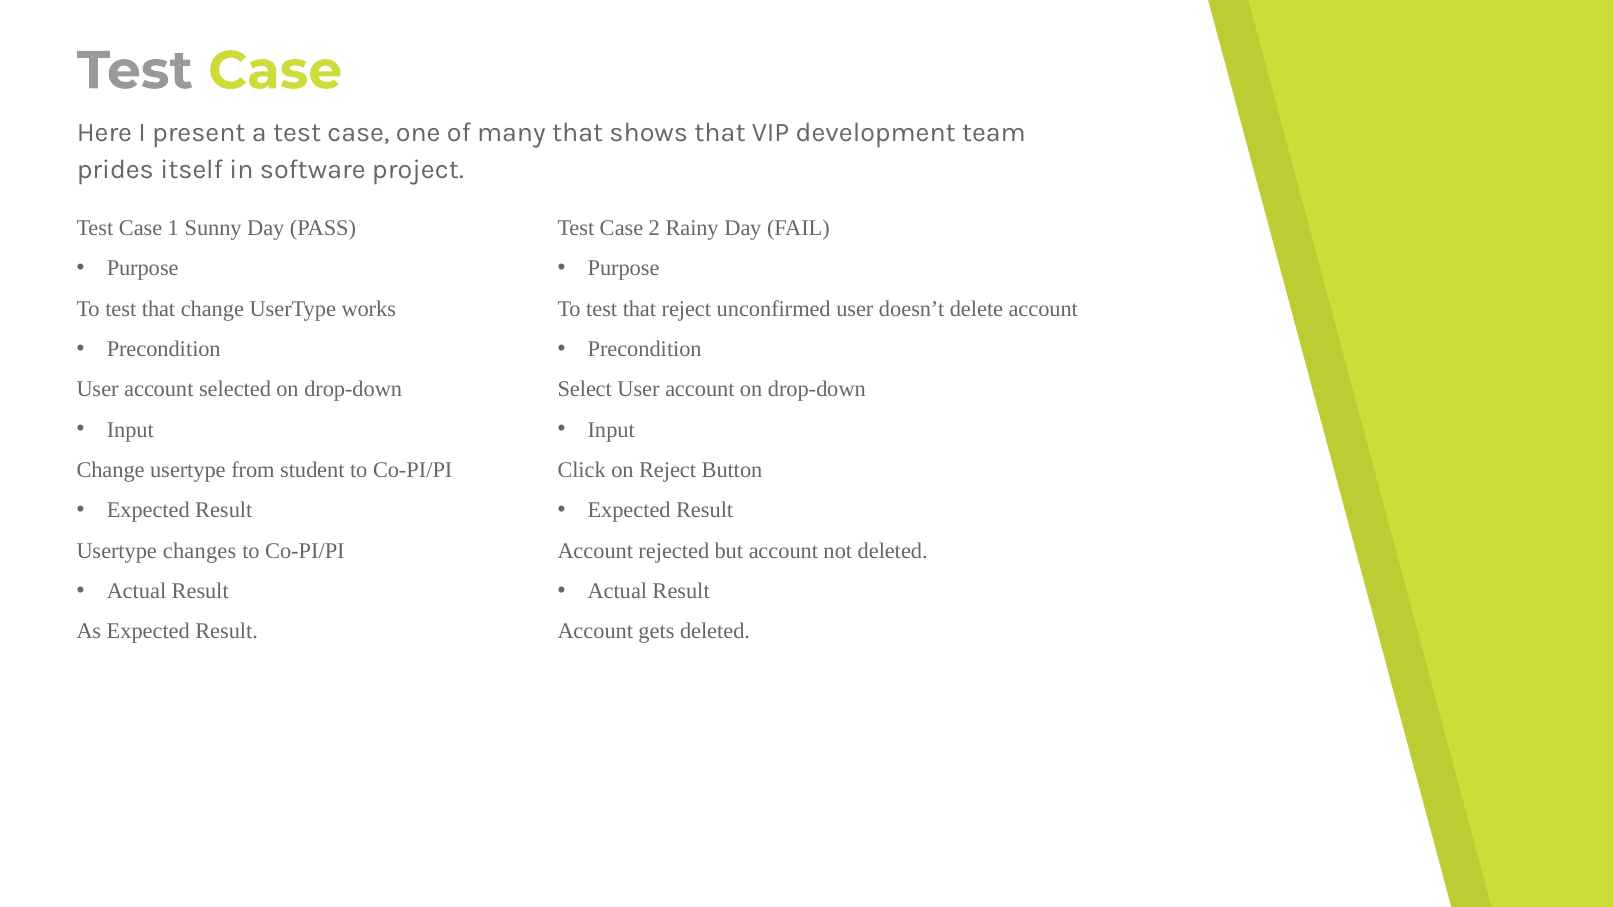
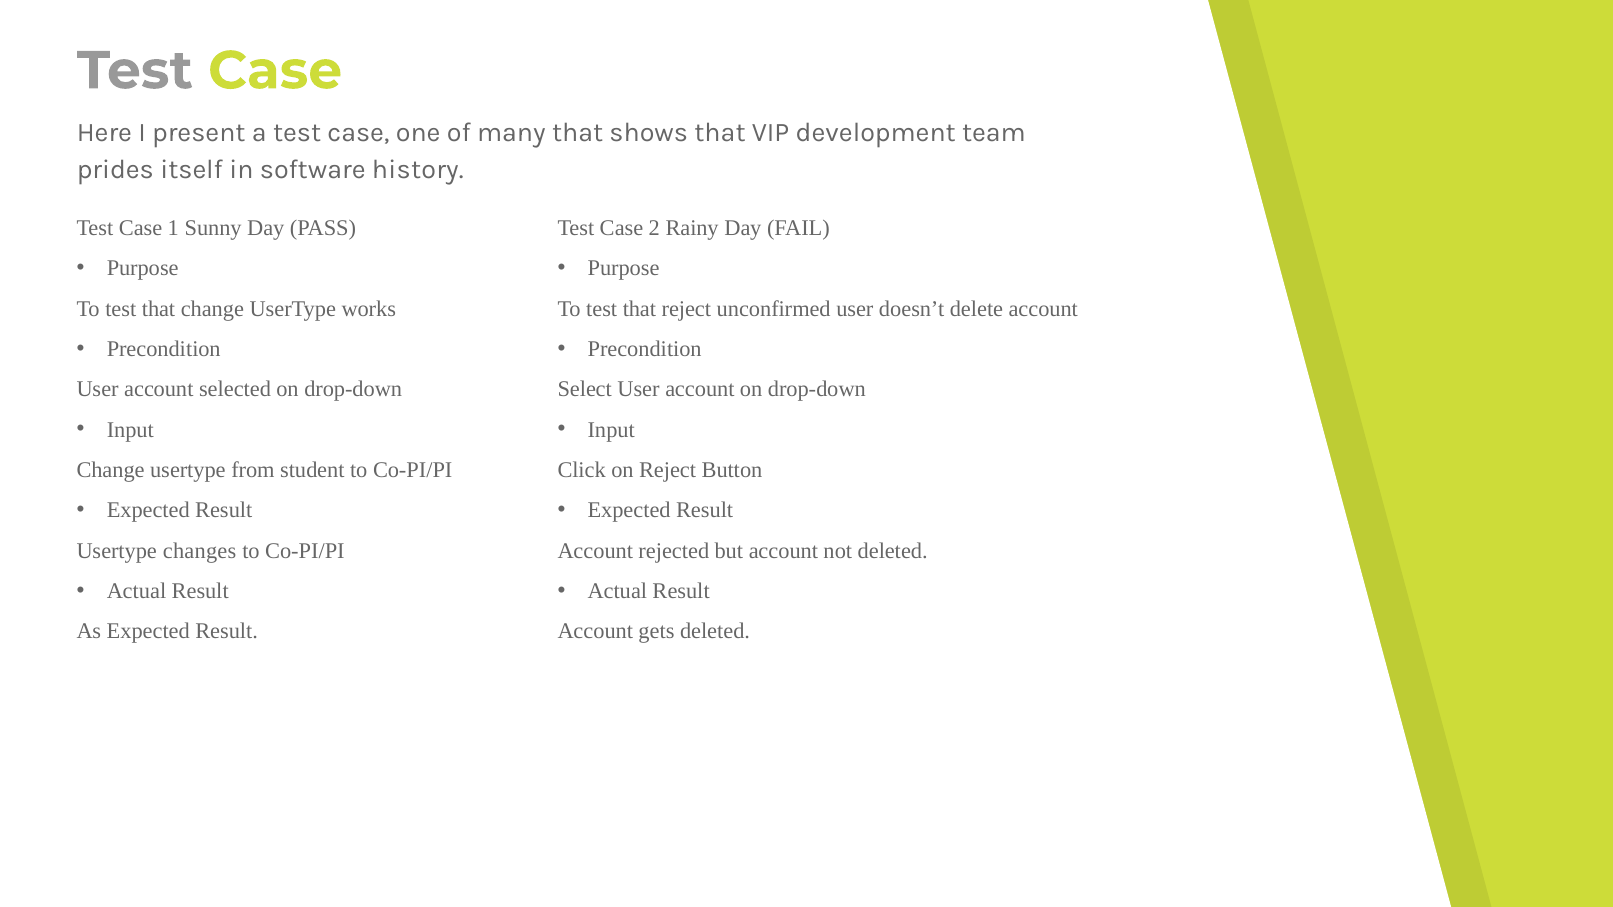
project: project -> history (418, 169)
